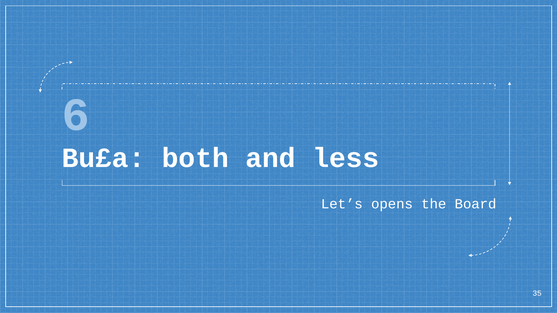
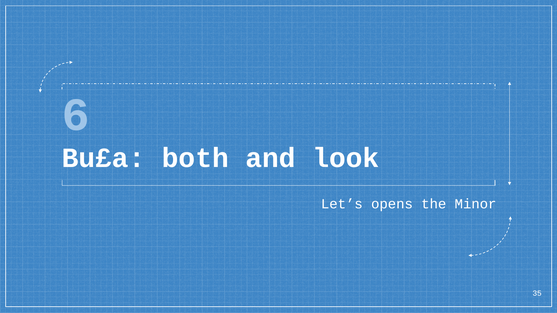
less: less -> look (346, 158)
Board: Board -> Minor (476, 204)
